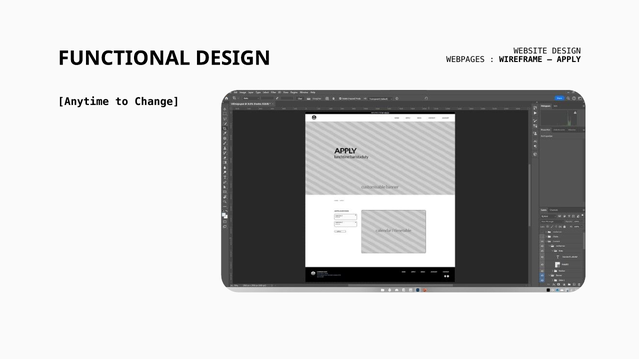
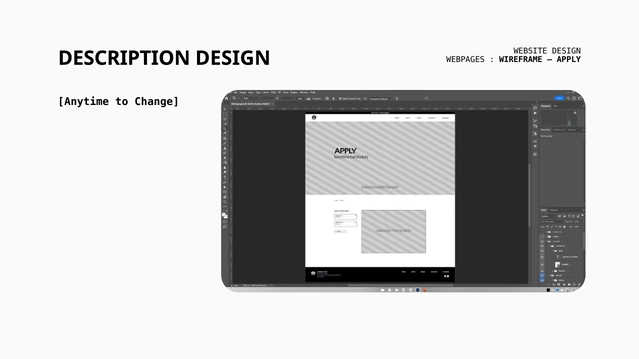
FUNCTIONAL: FUNCTIONAL -> DESCRIPTION (124, 58)
